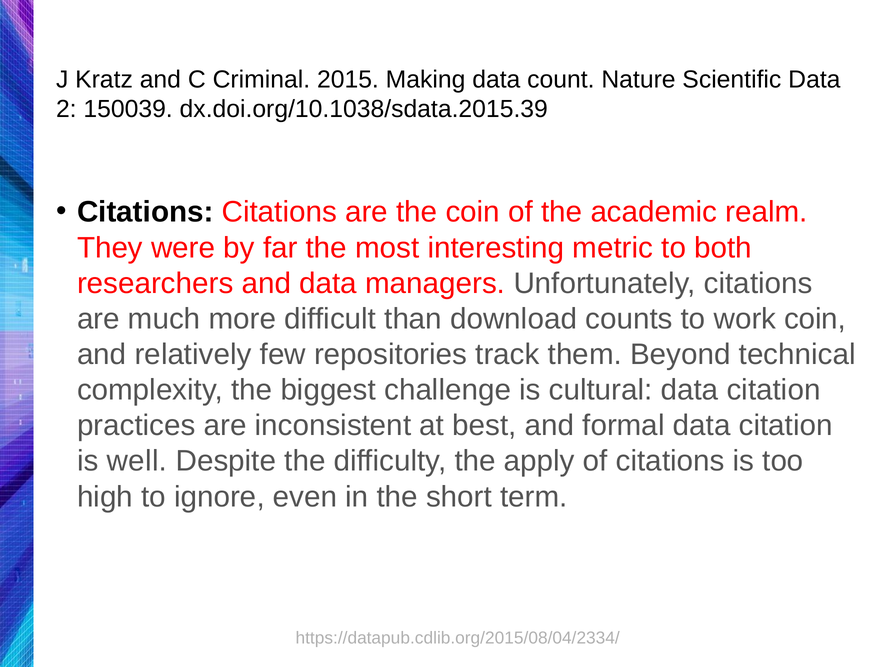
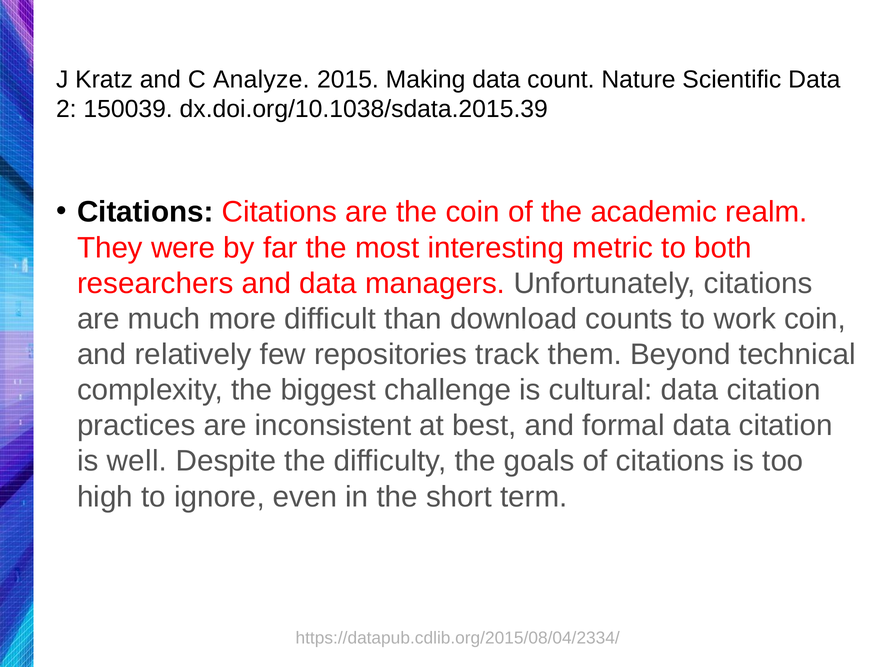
Criminal: Criminal -> Analyze (261, 79)
apply: apply -> goals (539, 461)
